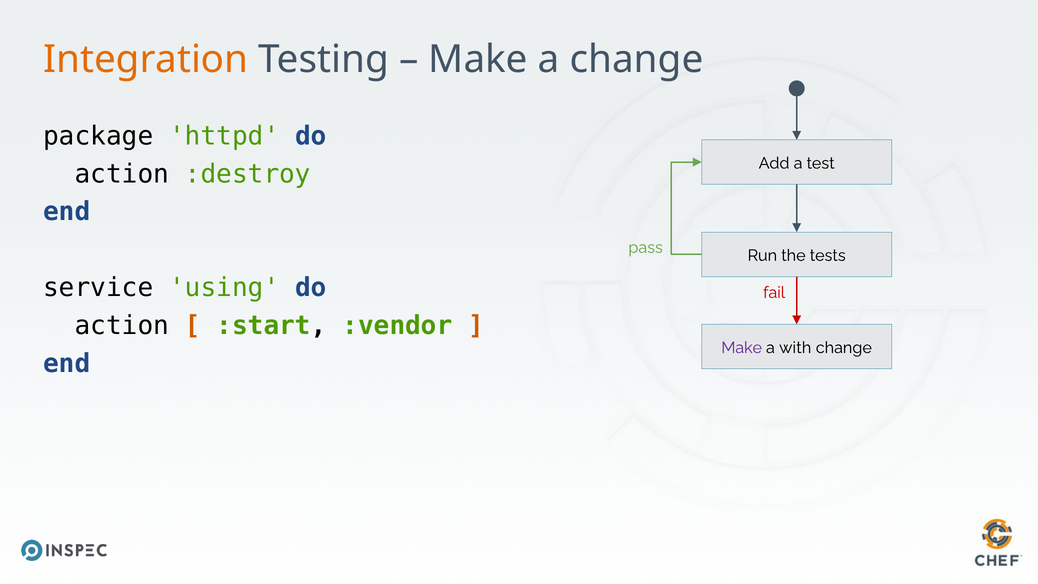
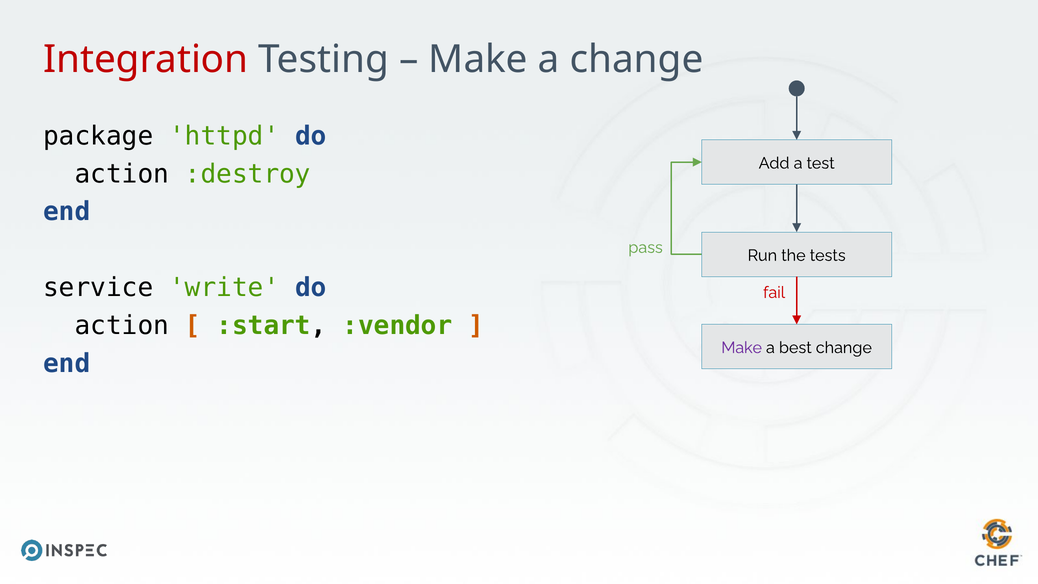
Integration colour: orange -> red (146, 60)
using: using -> write (224, 288)
with: with -> best (795, 348)
